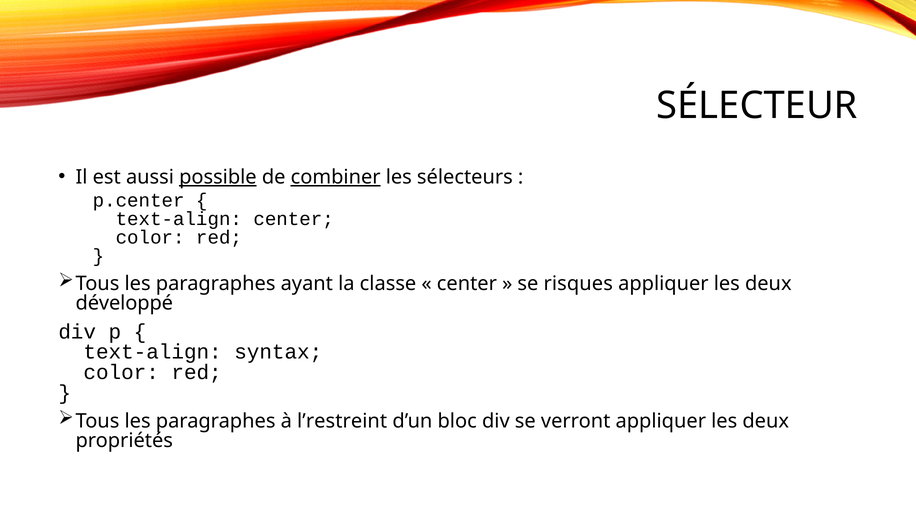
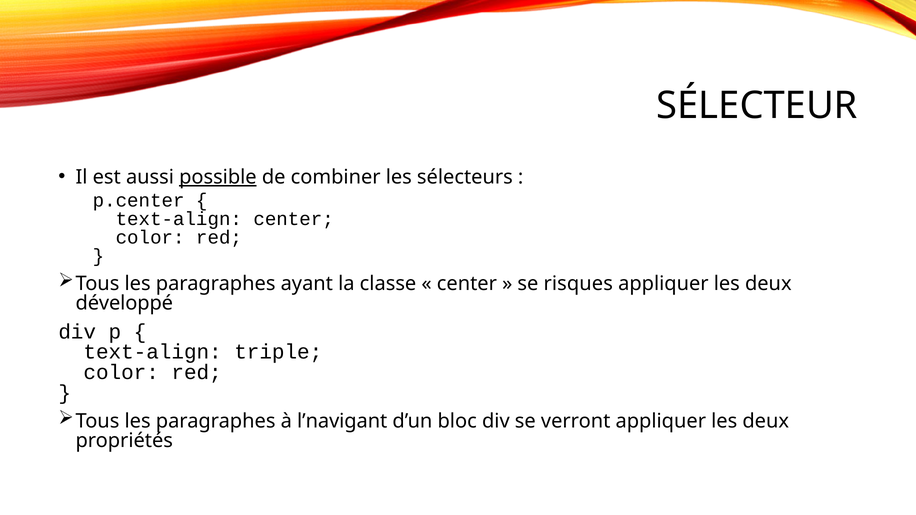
combiner underline: present -> none (336, 177)
syntax: syntax -> triple (278, 352)
l’restreint: l’restreint -> l’navigant (342, 421)
